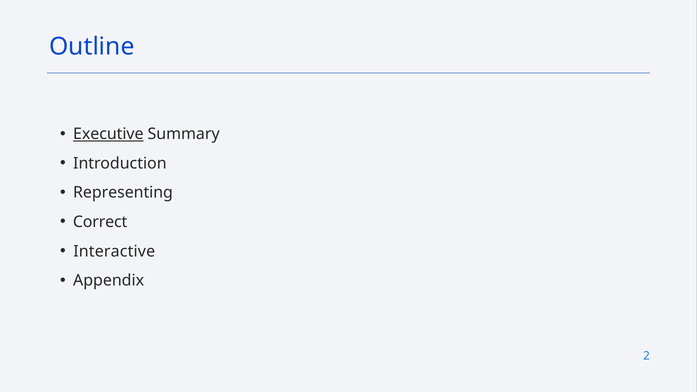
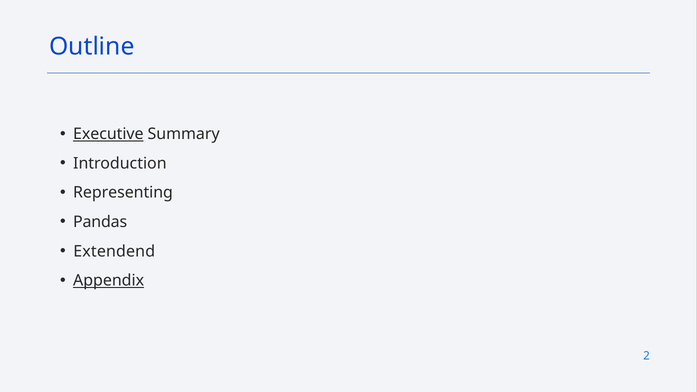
Correct: Correct -> Pandas (100, 222)
Interactive: Interactive -> Extendend (114, 251)
Appendix underline: none -> present (109, 281)
